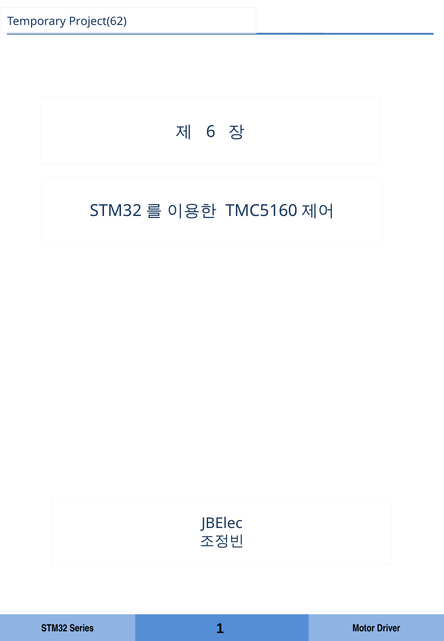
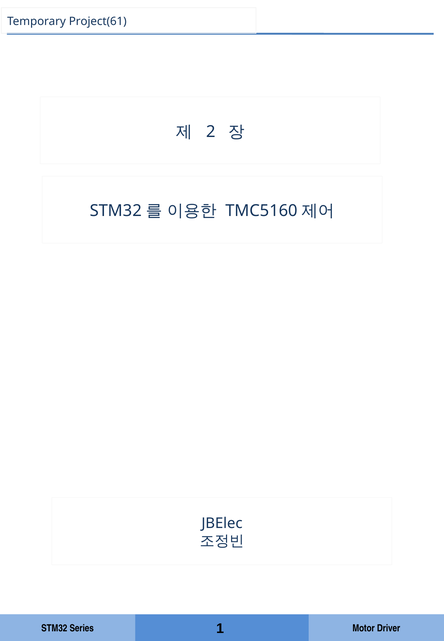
Project(62: Project(62 -> Project(61 (98, 21)
6: 6 -> 2 (211, 132)
